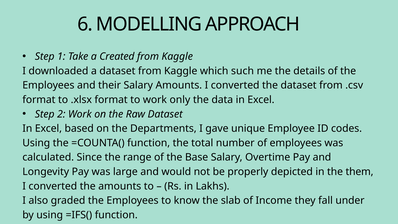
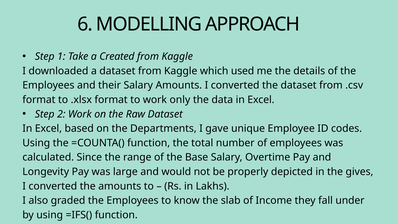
such: such -> used (243, 71)
them: them -> gives (359, 172)
